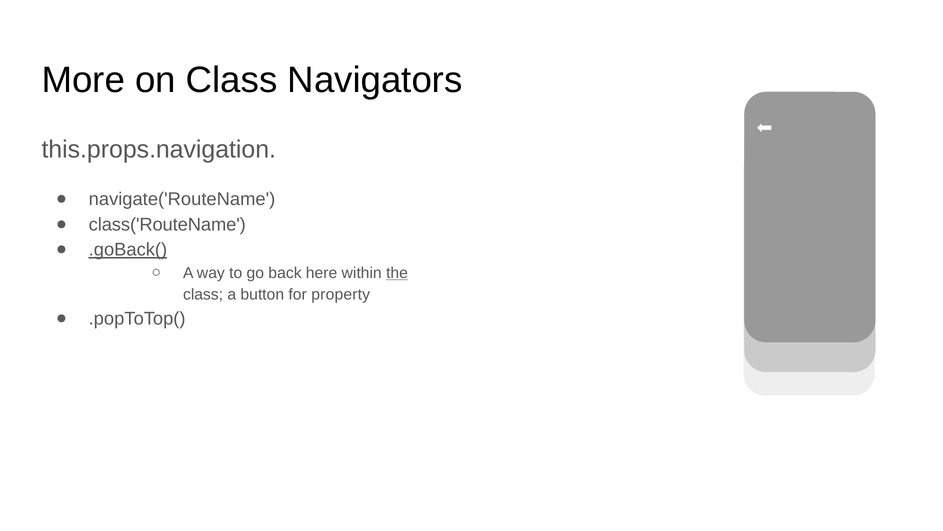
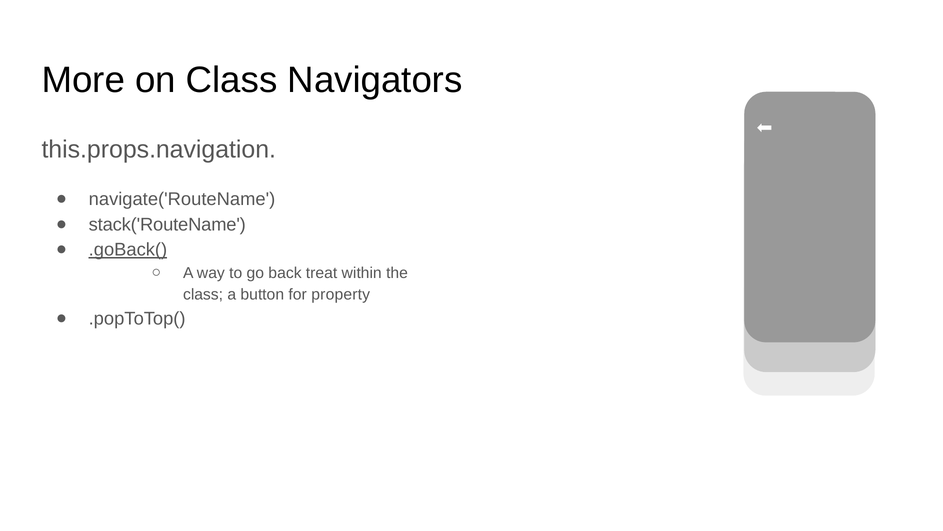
class('RouteName: class('RouteName -> stack('RouteName (167, 224)
here: here -> treat (322, 273)
the underline: present -> none (397, 273)
